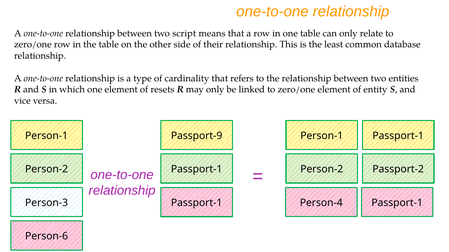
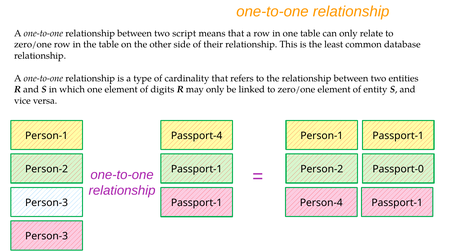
resets: resets -> digits (162, 90)
Passport-9: Passport-9 -> Passport-4 (197, 136)
Passport-2: Passport-2 -> Passport-0 (398, 170)
Person-6: Person-6 -> Person-3 (47, 237)
